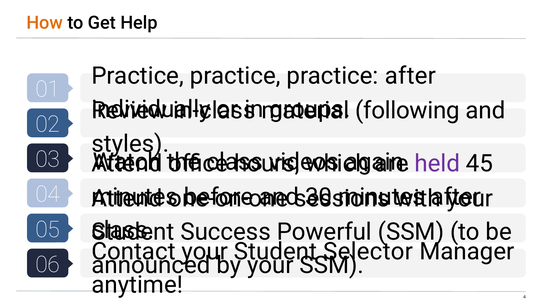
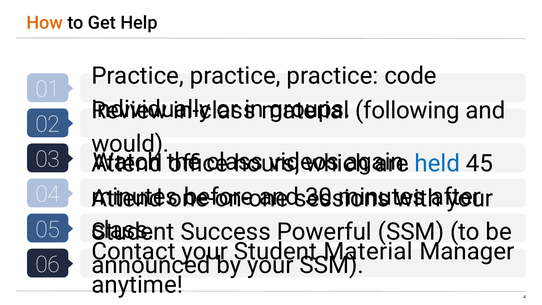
practice after: after -> code (411, 76)
styles: styles -> would (130, 144)
held colour: purple -> blue (437, 163)
Selector: Selector -> Material (368, 252)
